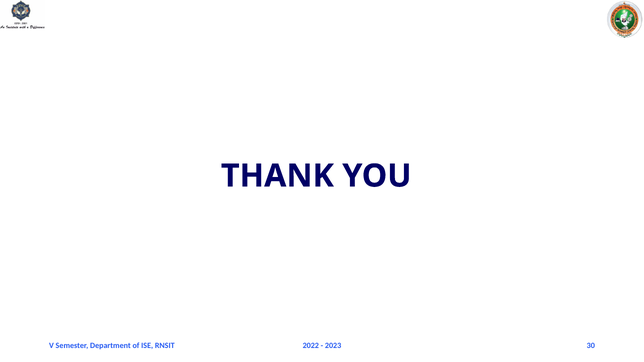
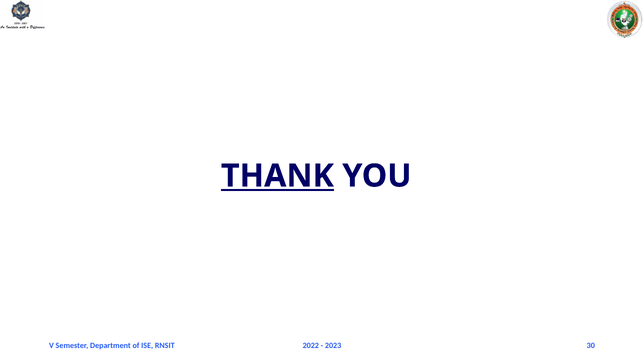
THANK underline: none -> present (277, 176)
